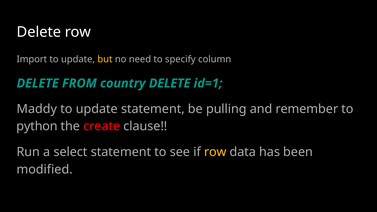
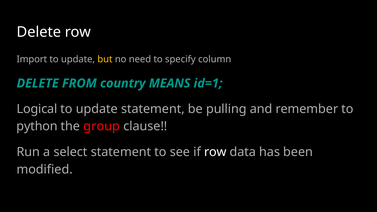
country DELETE: DELETE -> MEANS (170, 83)
Maddy: Maddy -> Logical (37, 109)
create: create -> group (102, 126)
row colour: yellow -> white (215, 152)
